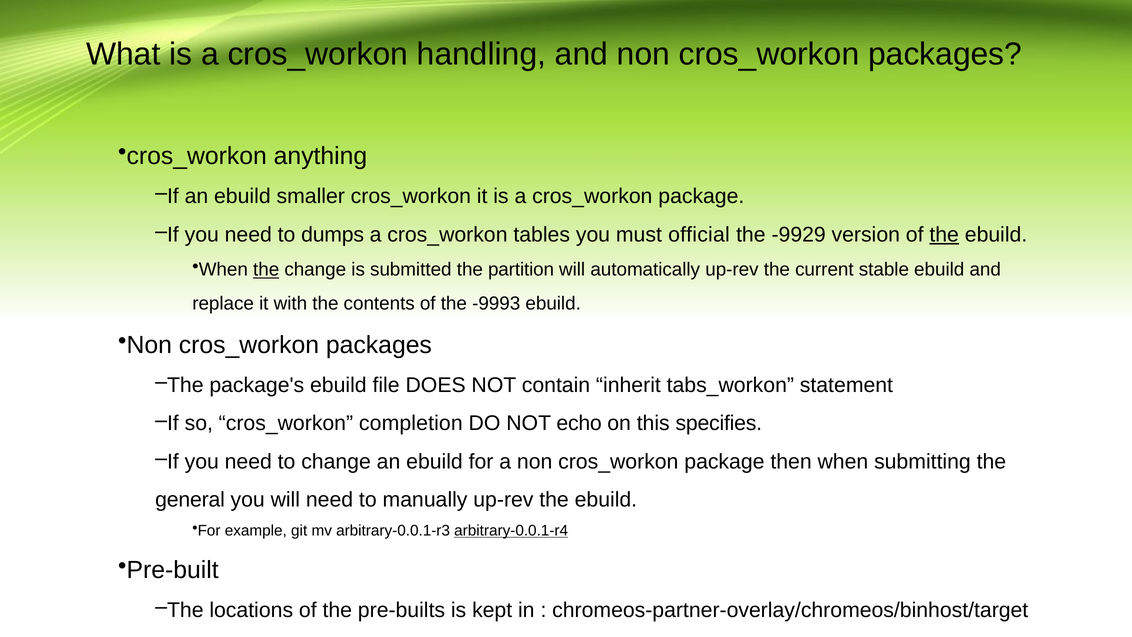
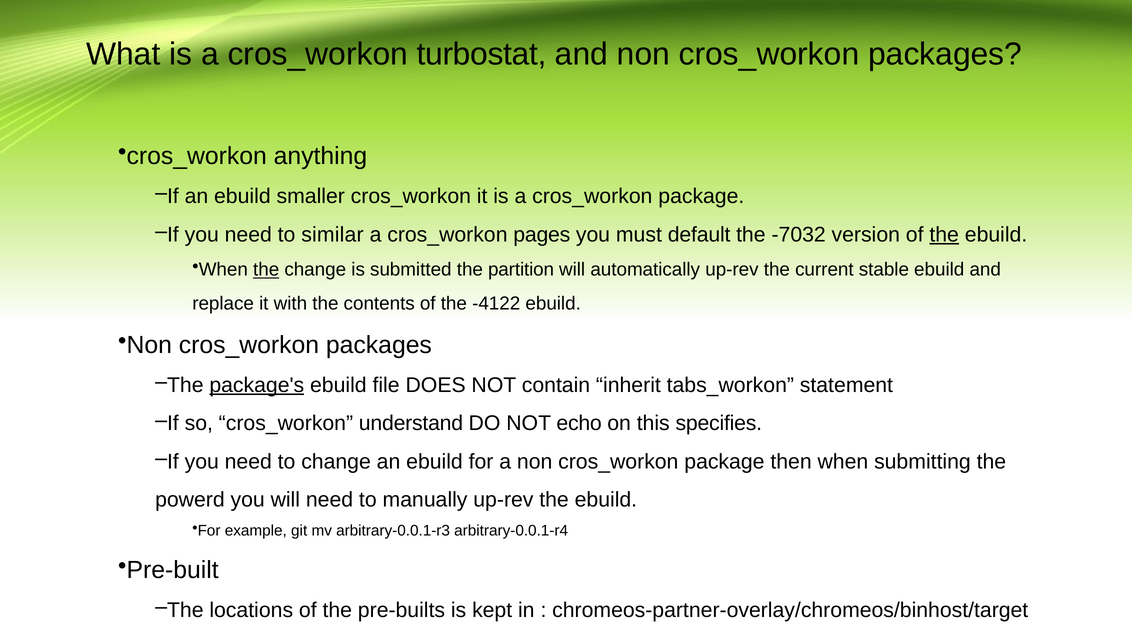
handling: handling -> turbostat (482, 54)
dumps: dumps -> similar (332, 234)
tables: tables -> pages (542, 234)
official: official -> default (699, 234)
-9929: -9929 -> -7032 (799, 234)
-9993: -9993 -> -4122 (496, 304)
package's underline: none -> present (257, 385)
completion: completion -> understand (411, 423)
general: general -> powerd (190, 500)
arbitrary-0.0.1-r4 underline: present -> none (511, 530)
